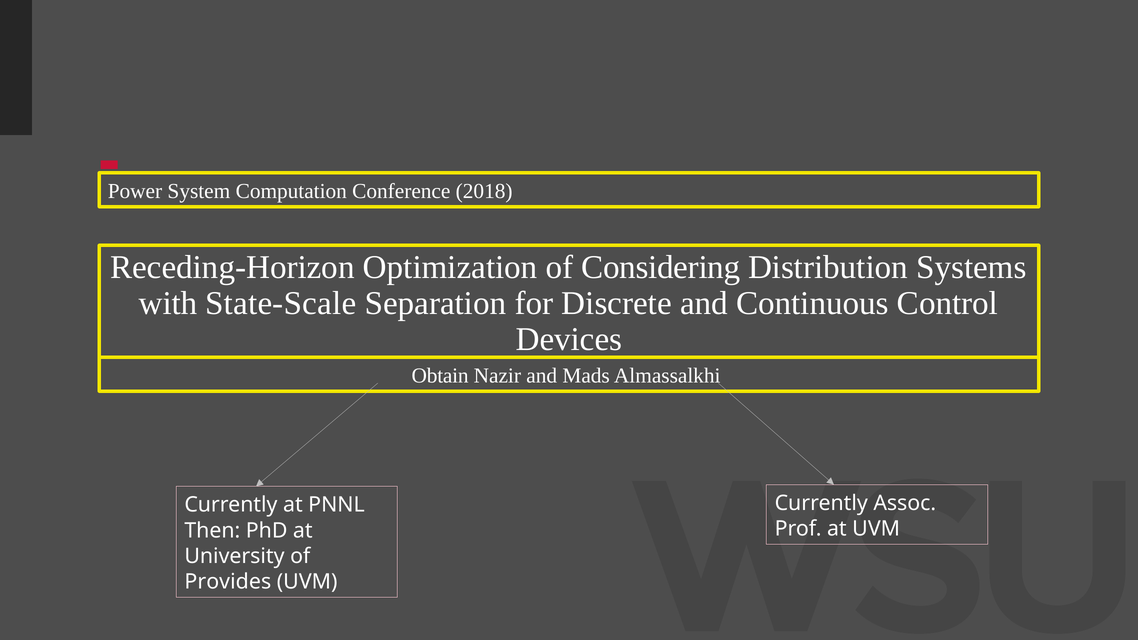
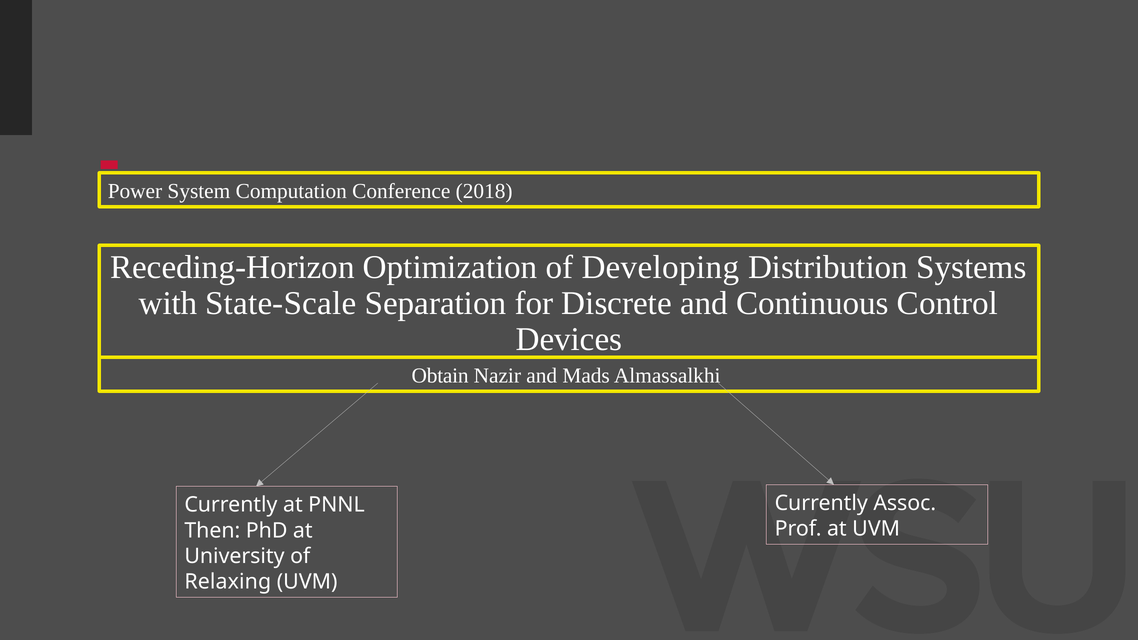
Considering: Considering -> Developing (661, 267)
Provides: Provides -> Relaxing (228, 582)
